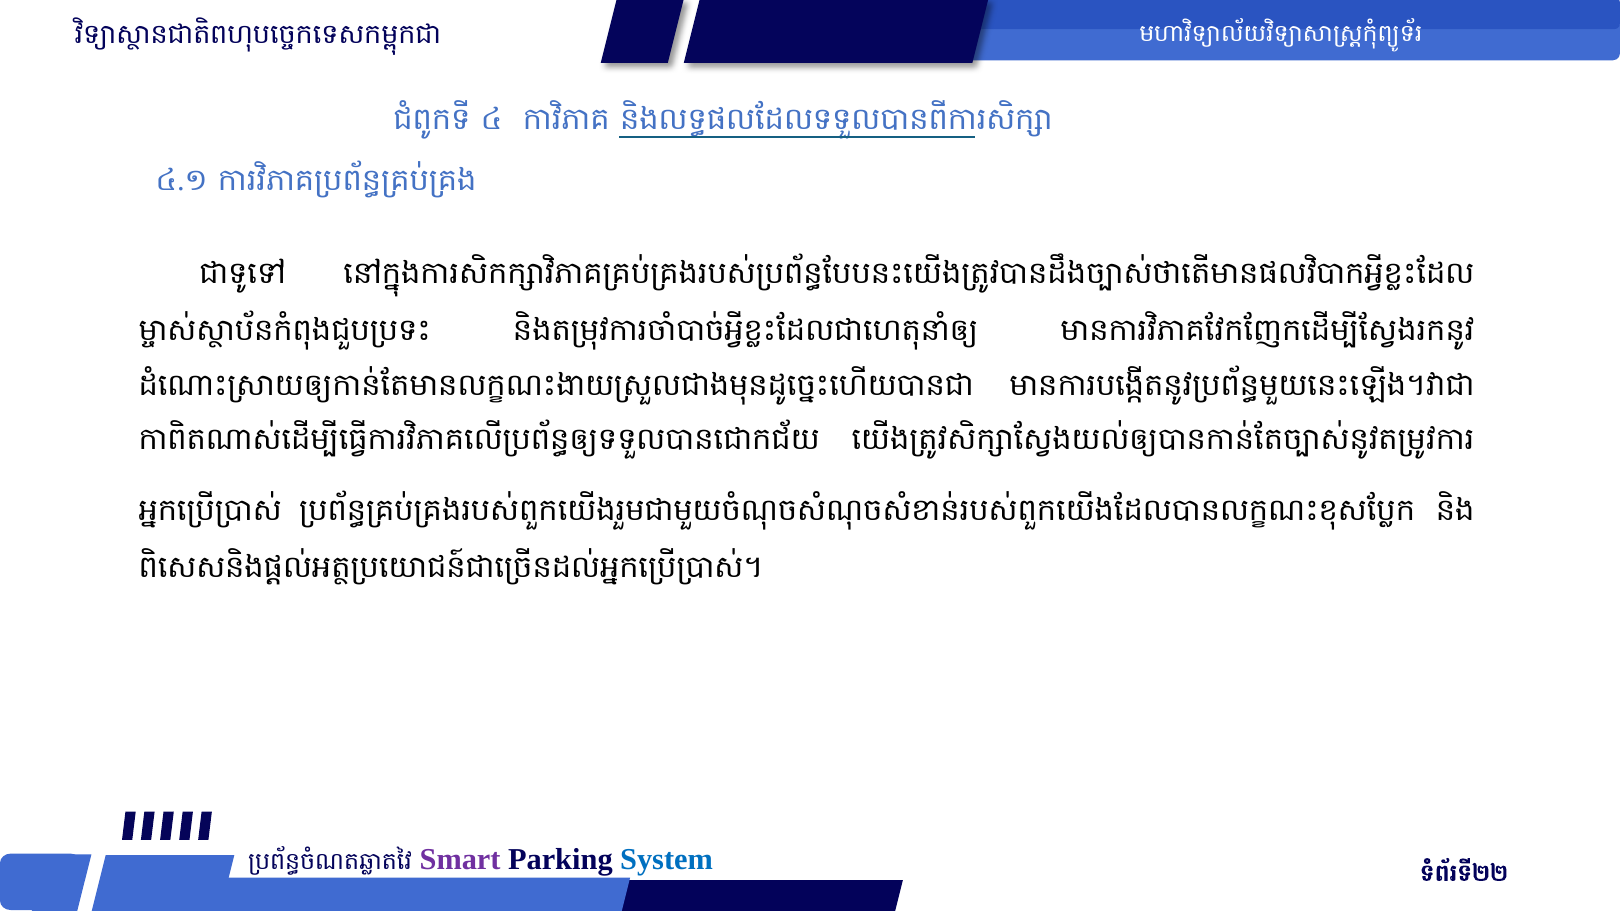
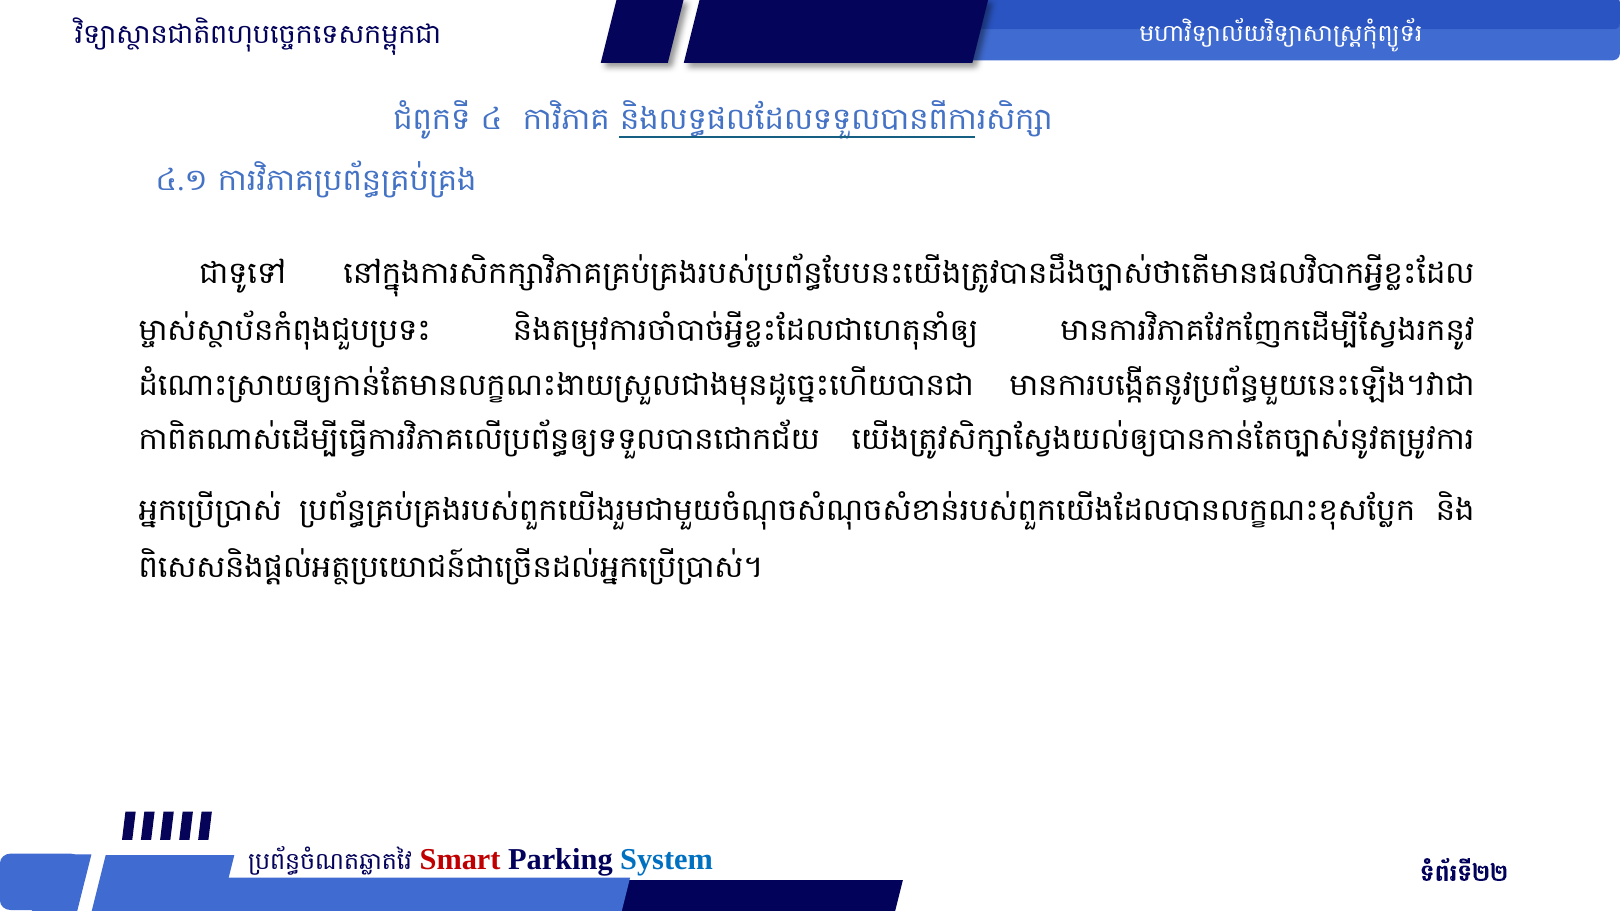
Smart colour: purple -> red (460, 860)
